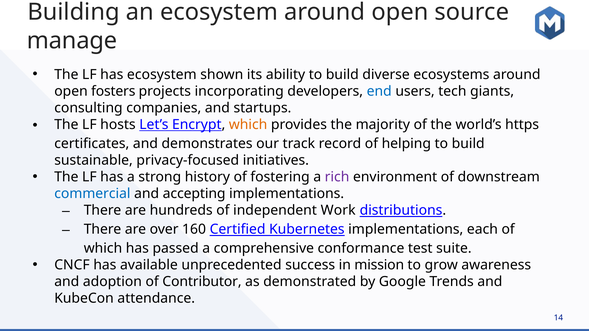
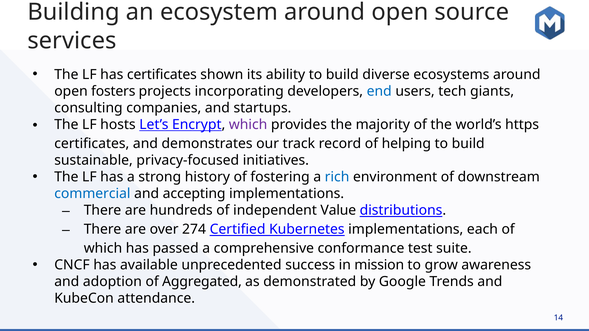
manage: manage -> services (72, 41)
has ecosystem: ecosystem -> certificates (162, 75)
which colour: orange -> purple (248, 125)
rich colour: purple -> blue (337, 177)
Work: Work -> Value (338, 210)
160: 160 -> 274 (194, 229)
Contributor: Contributor -> Aggregated (202, 282)
